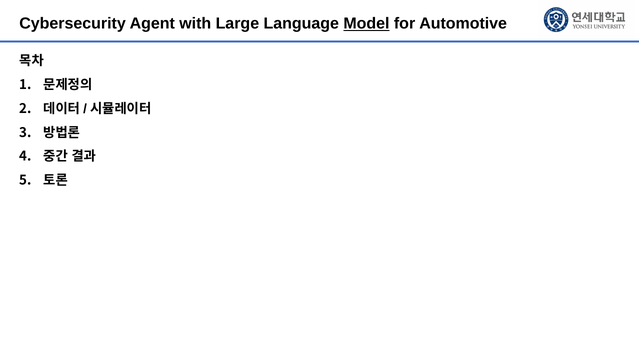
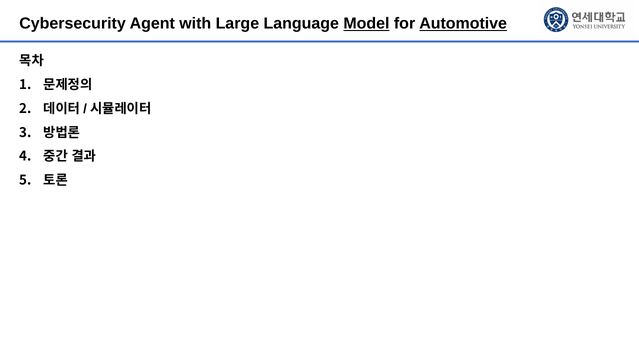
Automotive underline: none -> present (463, 24)
